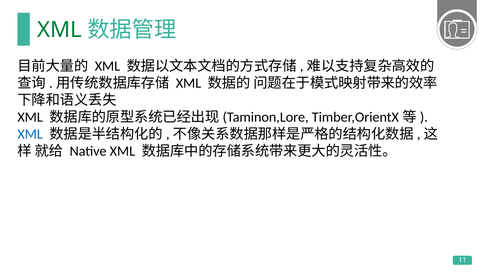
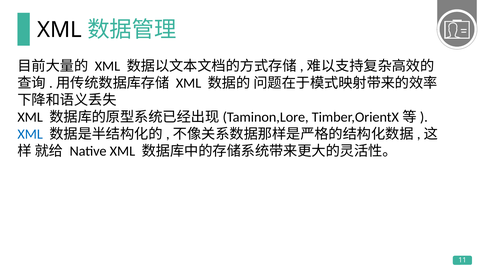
XML colour: green -> black (60, 30)
